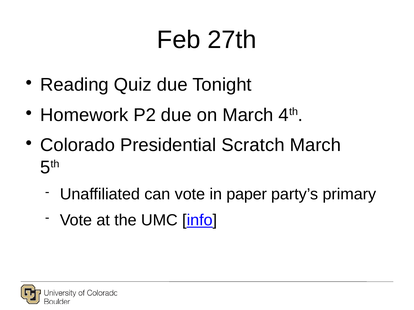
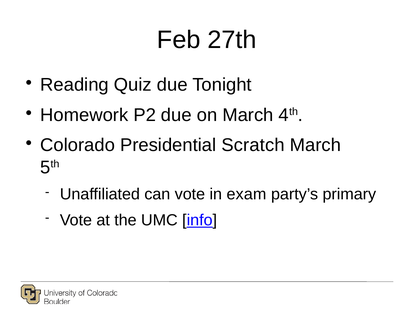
paper: paper -> exam (246, 195)
